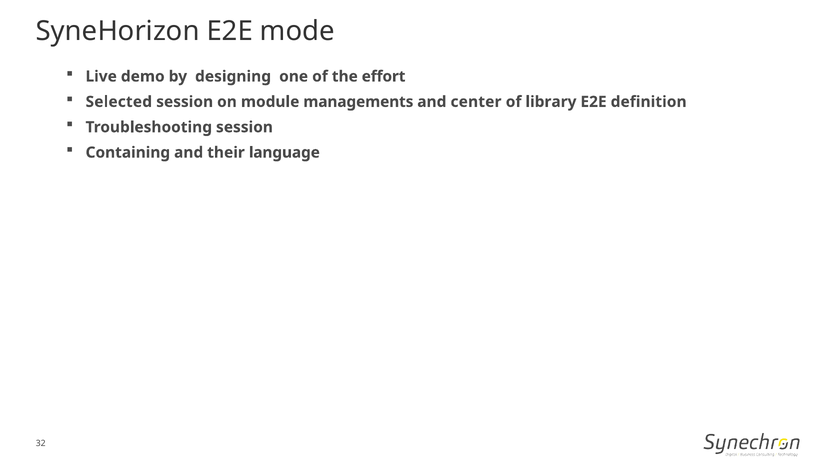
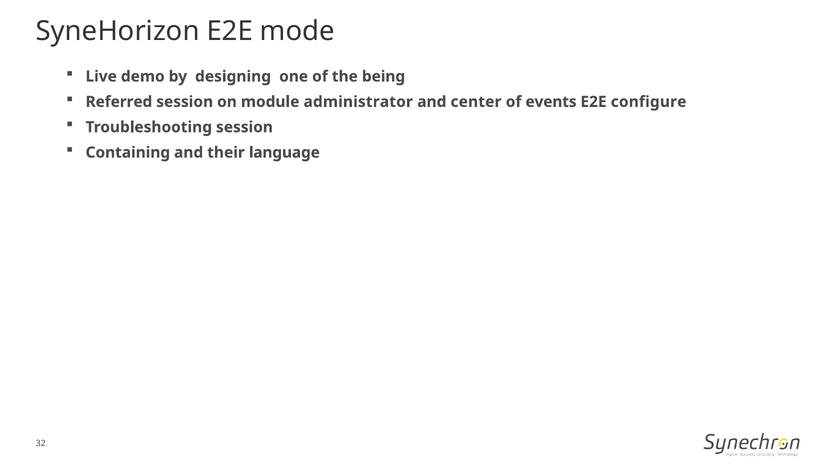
effort: effort -> being (384, 76)
Selected: Selected -> Referred (119, 102)
managements: managements -> administrator (358, 102)
library: library -> events (551, 102)
definition: definition -> configure (649, 102)
